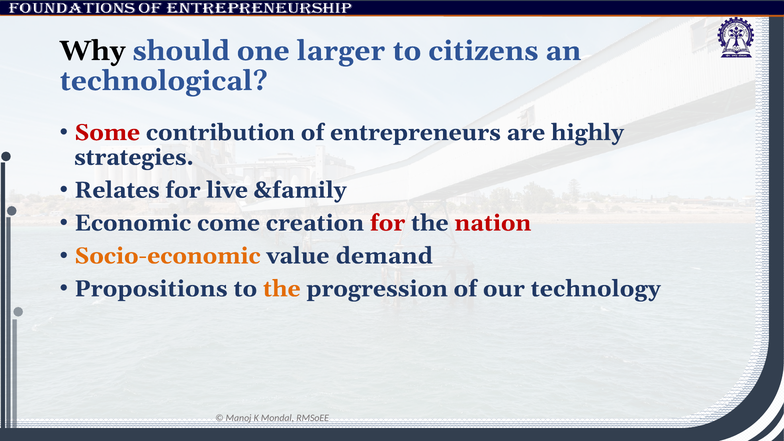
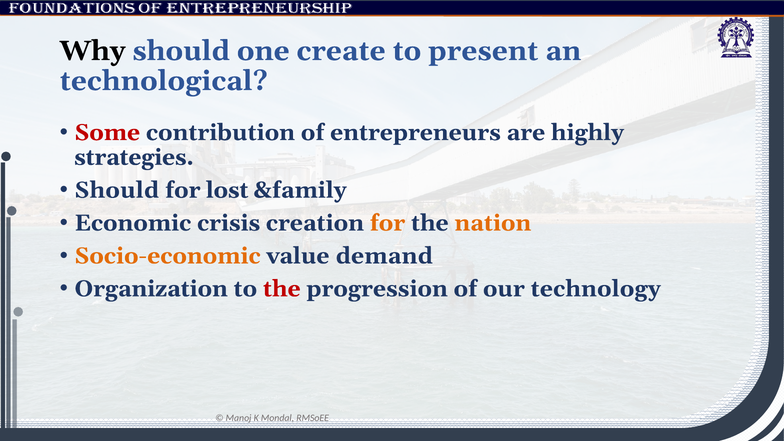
larger: larger -> create (341, 51)
citizens: citizens -> present (483, 51)
Relates: Relates -> Should (117, 190)
live: live -> lost (227, 190)
come: come -> crisis (229, 223)
for colour: red -> orange (387, 223)
nation colour: red -> orange (493, 223)
Propositions: Propositions -> Organization (151, 289)
the colour: orange -> red (282, 289)
